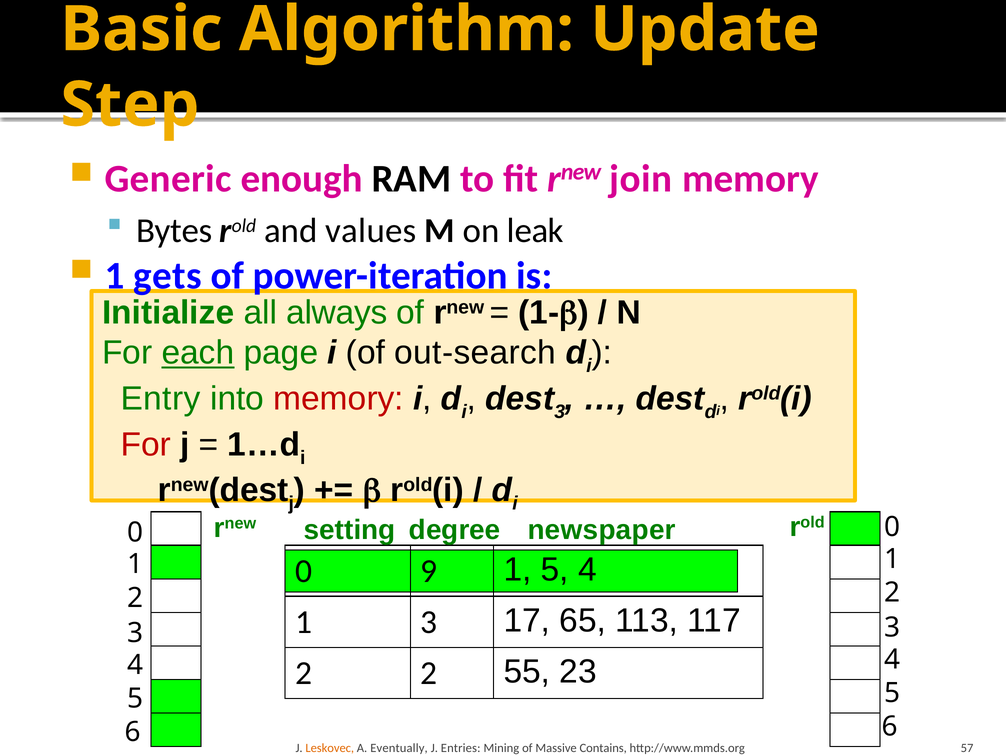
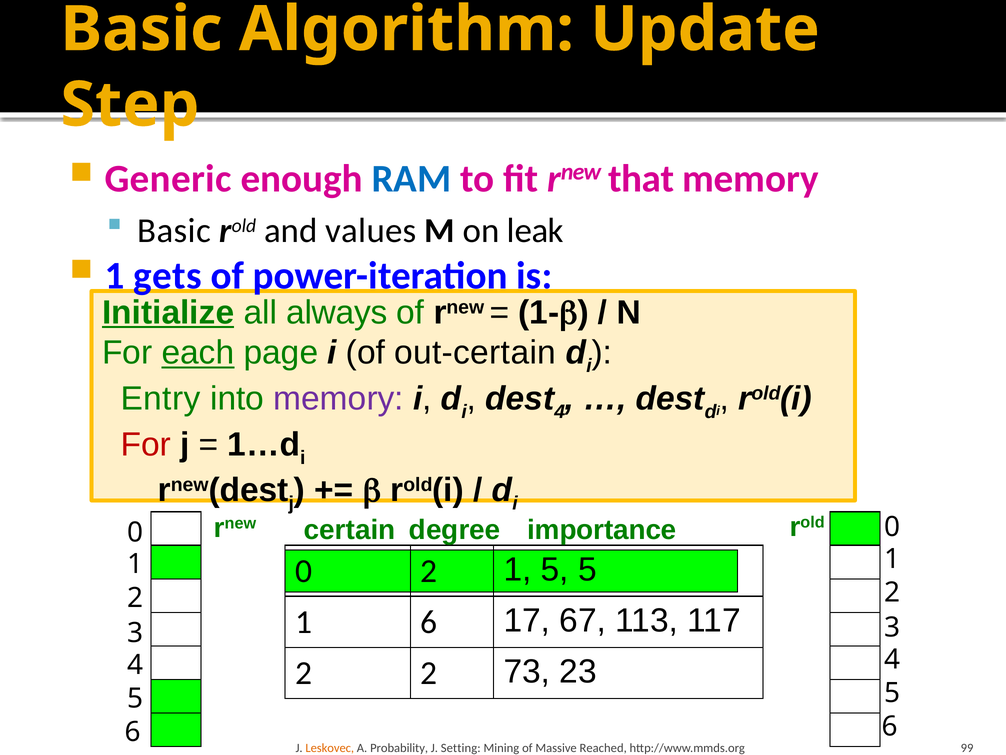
RAM colour: black -> blue (411, 179)
join: join -> that (641, 179)
Bytes: Bytes -> Basic (174, 231)
Initialize underline: none -> present (168, 312)
out-search: out-search -> out-certain (475, 353)
memory colour: red -> purple (339, 398)
3: 3 -> 4 (560, 412)
setting: setting -> certain (350, 530)
newspaper: newspaper -> importance (602, 530)
0 9: 9 -> 2 (429, 571)
5 4: 4 -> 5 (587, 569)
1 3: 3 -> 6 (429, 622)
65: 65 -> 67 (583, 620)
55: 55 -> 73 (527, 671)
Eventually: Eventually -> Probability (399, 748)
Entries: Entries -> Setting (461, 748)
Contains: Contains -> Reached (603, 748)
57: 57 -> 99 (967, 748)
